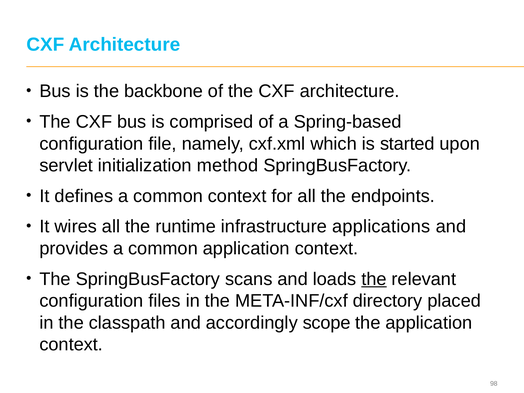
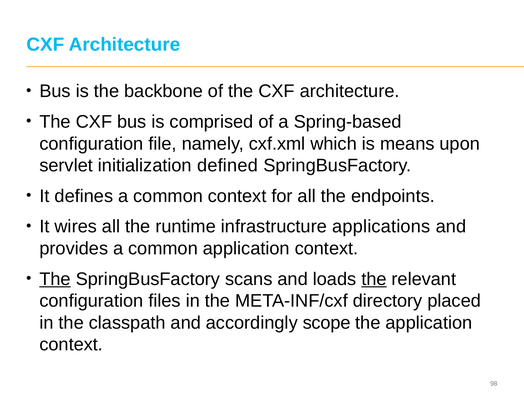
started: started -> means (407, 144)
method: method -> defined (228, 166)
The underline: none -> present (55, 279)
